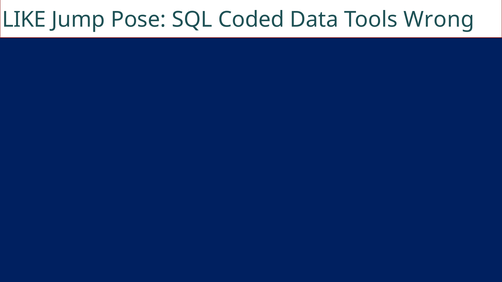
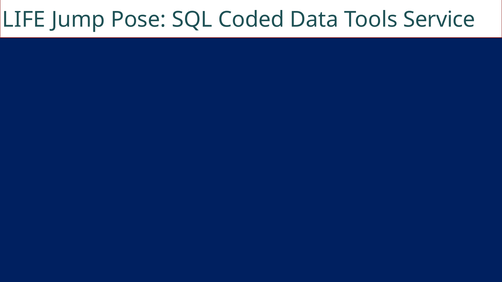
LIKE: LIKE -> LIFE (24, 20)
Wrong: Wrong -> Service (439, 20)
